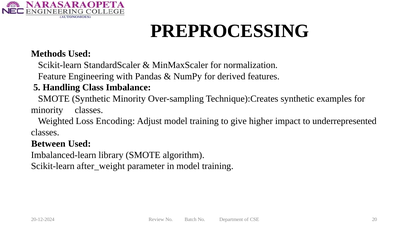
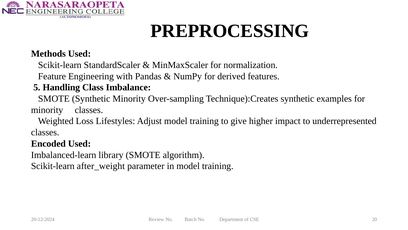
Encoding: Encoding -> Lifestyles (115, 121)
Between: Between -> Encoded (48, 143)
